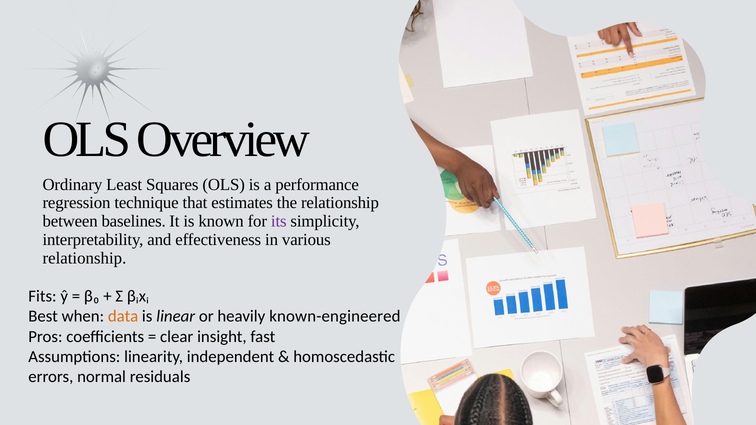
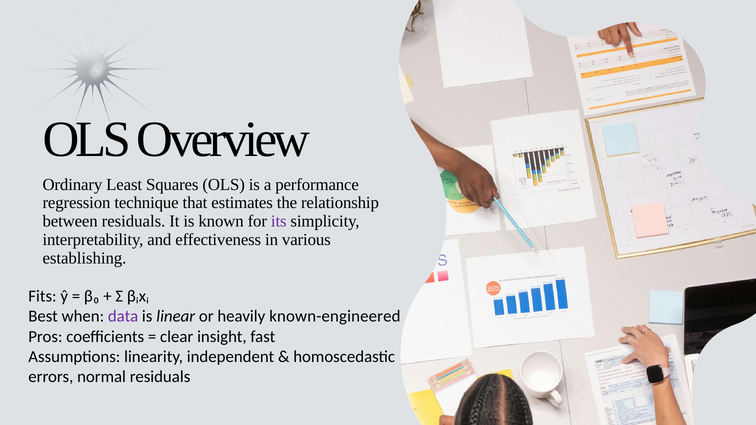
between baselines: baselines -> residuals (134, 221)
relationship: relationship -> establishing (84, 258)
data colour: orange -> purple (123, 316)
